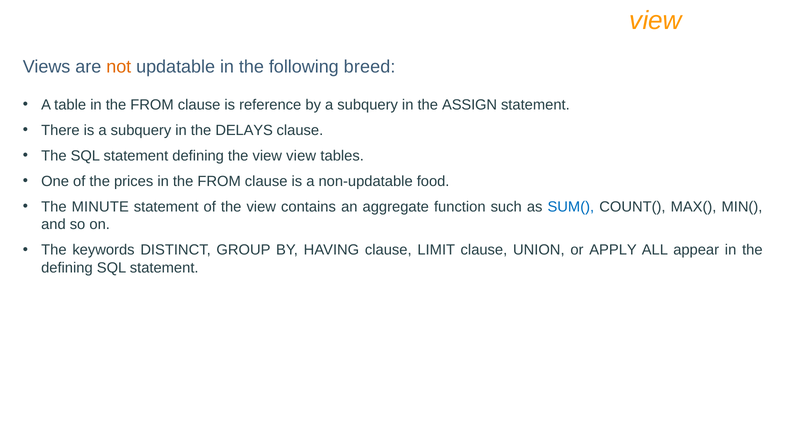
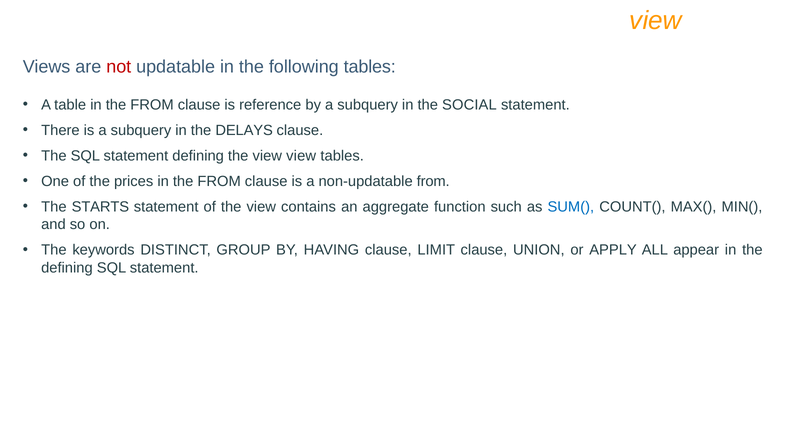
not colour: orange -> red (119, 67)
following breed: breed -> tables (370, 67)
ASSIGN: ASSIGN -> SOCIAL (469, 105)
non-updatable food: food -> from (433, 181)
MINUTE: MINUTE -> STARTS (100, 207)
